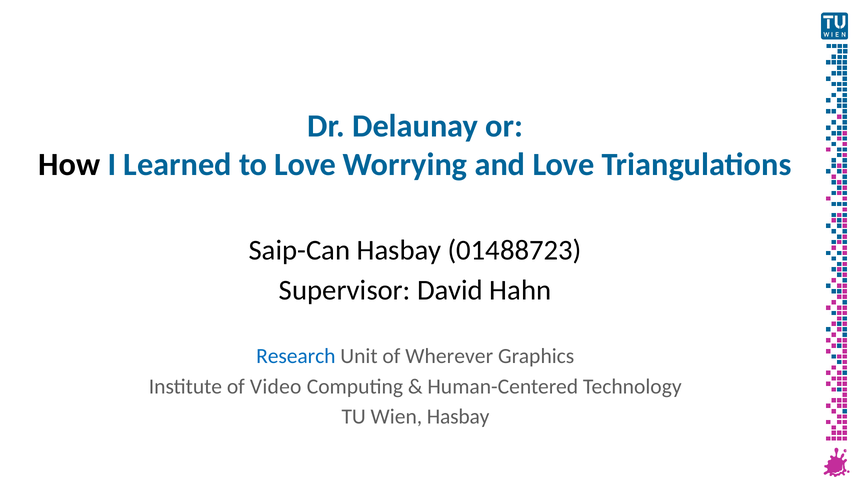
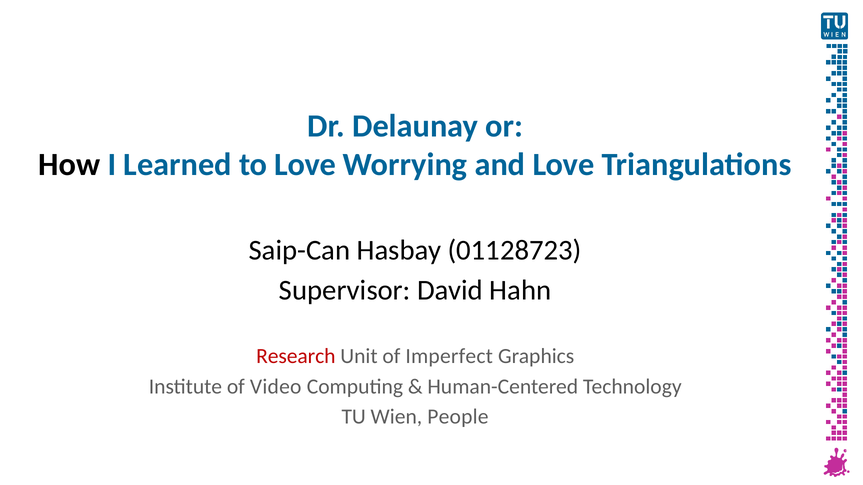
01488723: 01488723 -> 01128723 (515, 250)
Research colour: blue -> red (296, 357)
Wherever: Wherever -> Imperfect (449, 357)
Wien Hasbay: Hasbay -> People (458, 417)
